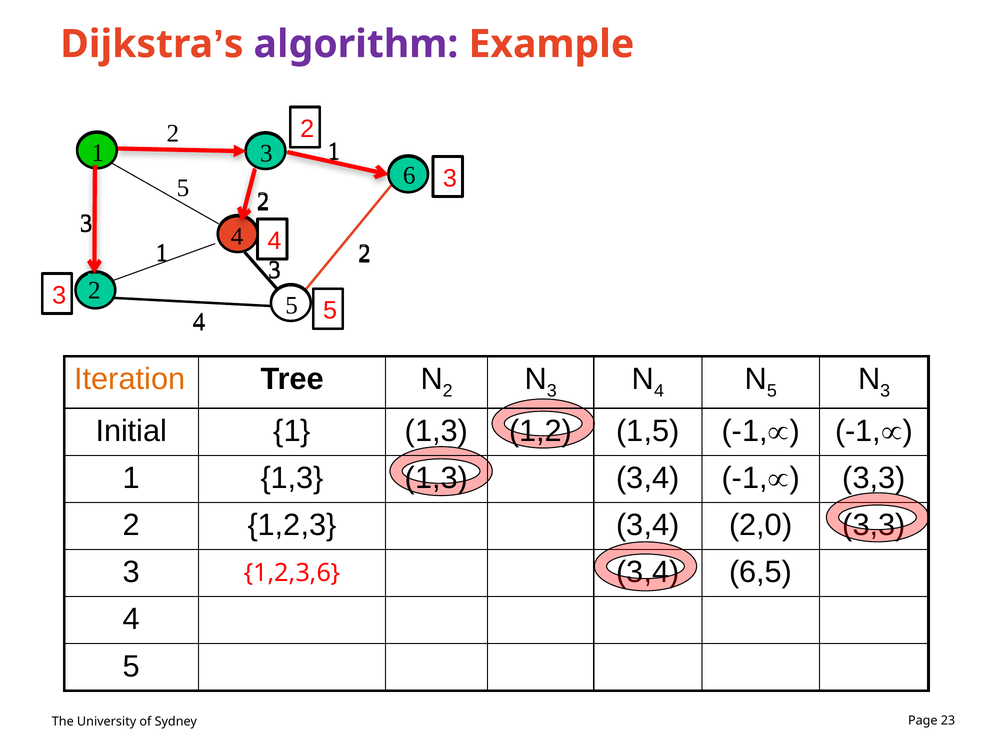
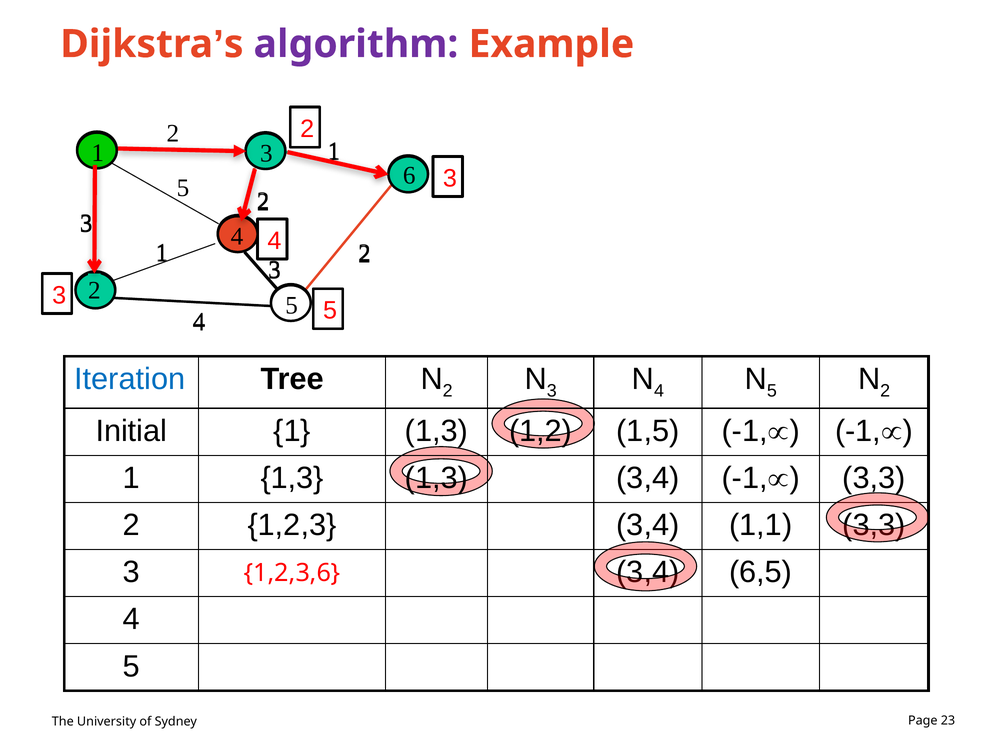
Iteration colour: orange -> blue (130, 379)
3: 3 -> 2 (885, 390)
2,0: 2,0 -> 1,1 (761, 525)
